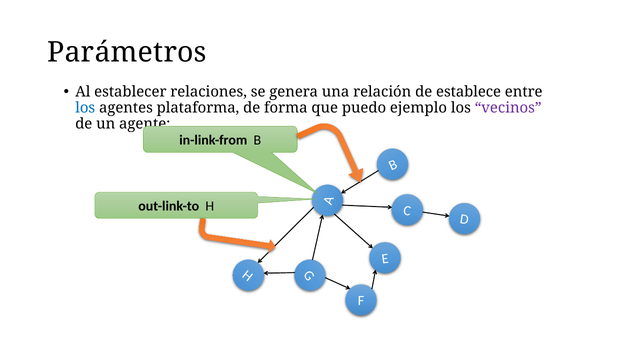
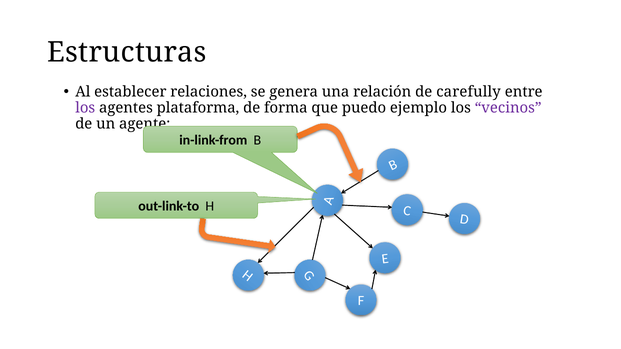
Parámetros: Parámetros -> Estructuras (127, 52)
establece: establece -> carefully (468, 92)
los colour: blue -> purple (85, 108)
